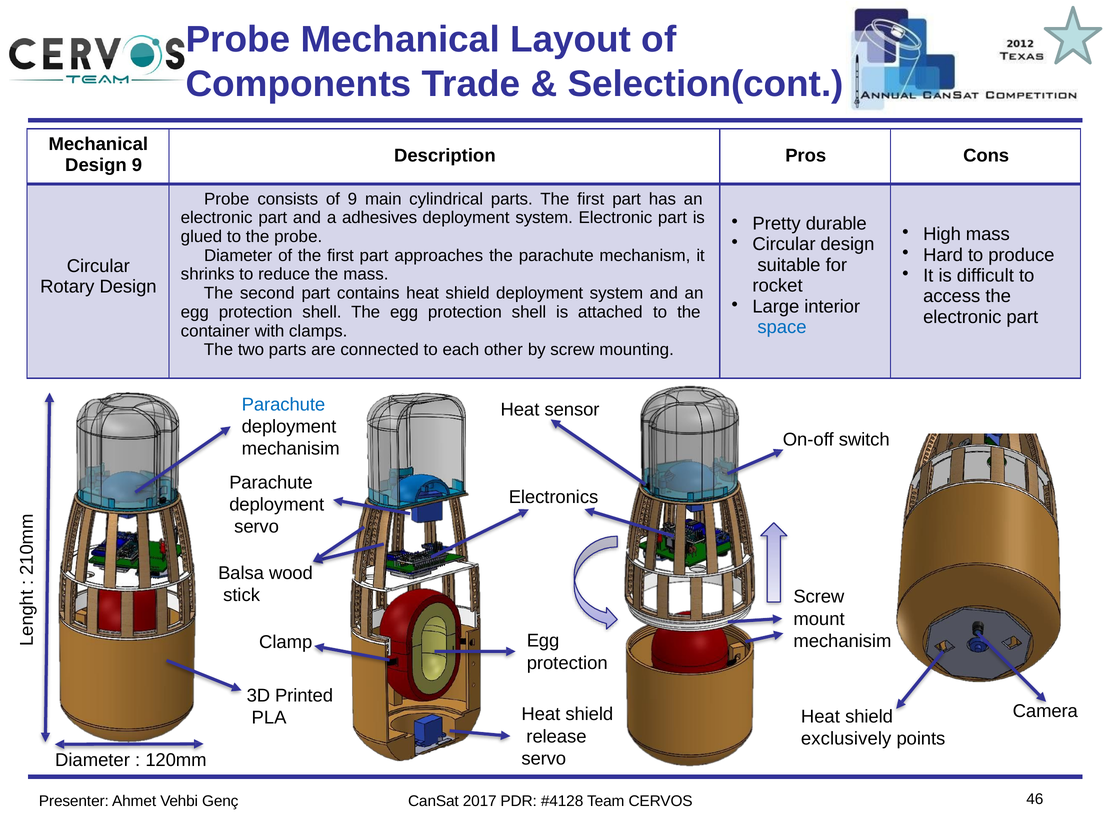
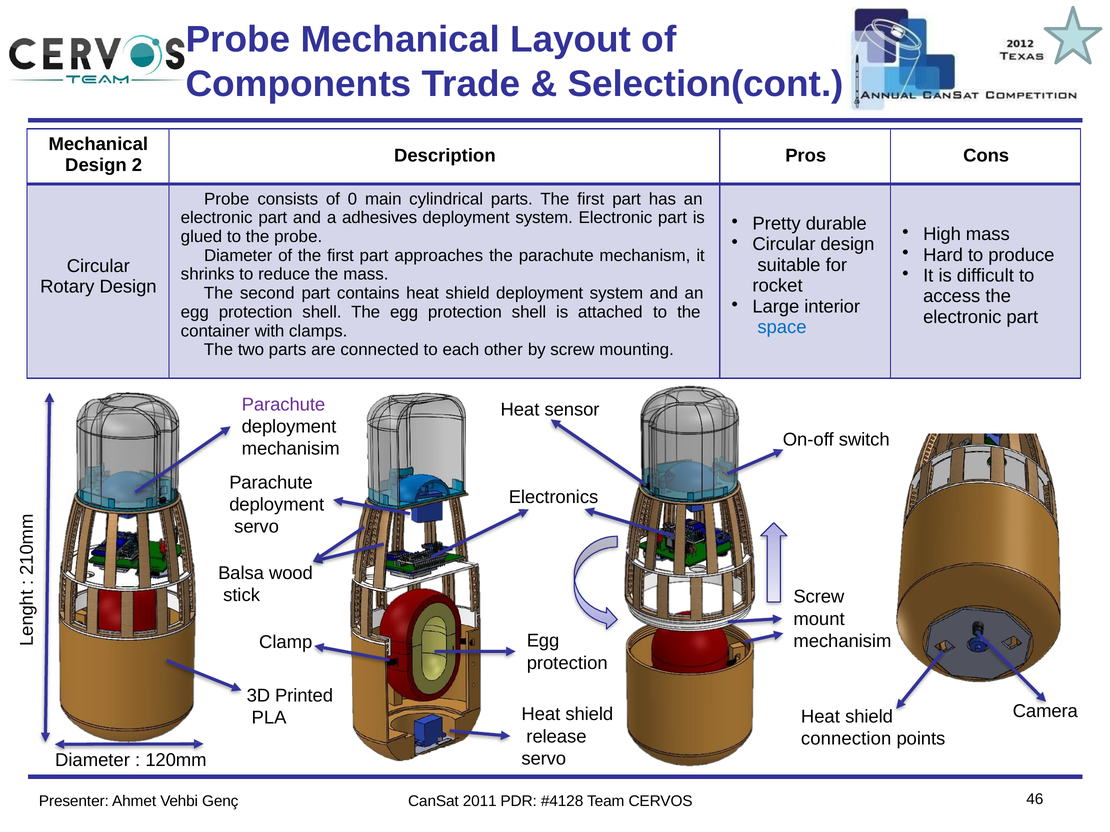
Design 9: 9 -> 2 (137, 165)
of 9: 9 -> 0 (352, 199)
Parachute colour: blue -> purple (283, 405)
exclusively: exclusively -> connection (846, 739)
2017: 2017 -> 2011 (480, 802)
